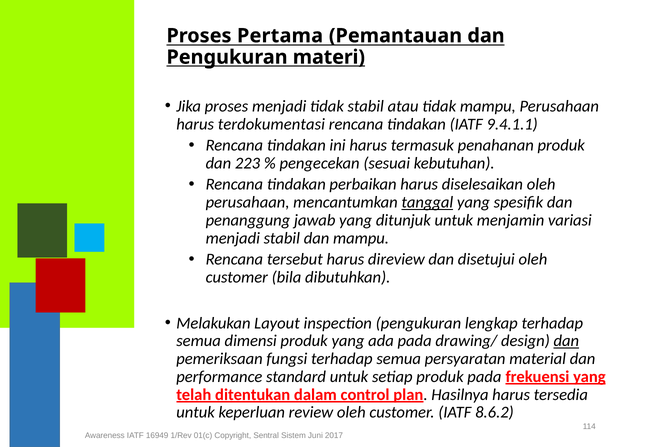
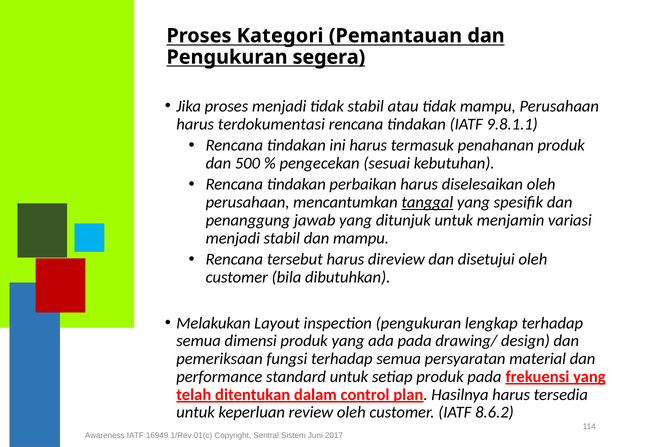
Pertama: Pertama -> Kategori (280, 36)
materi: materi -> segera (329, 57)
9.4.1.1: 9.4.1.1 -> 9.8.1.1 (512, 124)
223: 223 -> 500 (248, 163)
dan underline: present -> none (566, 341)
